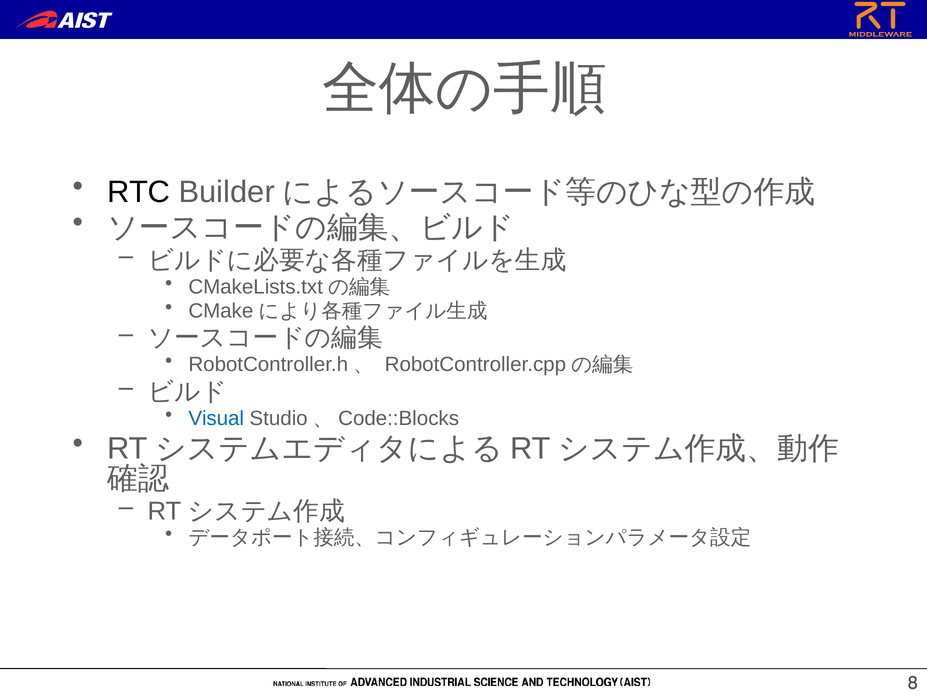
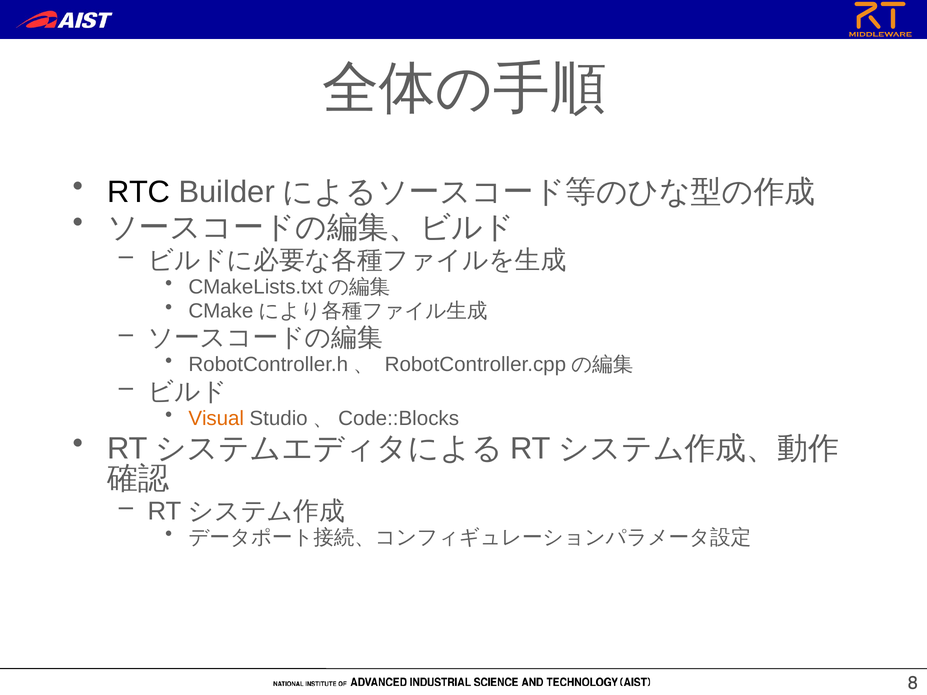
Visual colour: blue -> orange (216, 418)
